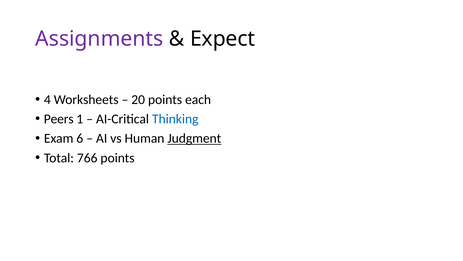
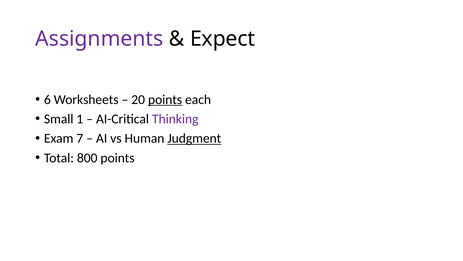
4: 4 -> 6 (47, 99)
points underline: none -> present (165, 99)
Peers: Peers -> Small (59, 119)
Thinking colour: blue -> purple (175, 119)
6: 6 -> 7 (80, 138)
766: 766 -> 800 (87, 158)
